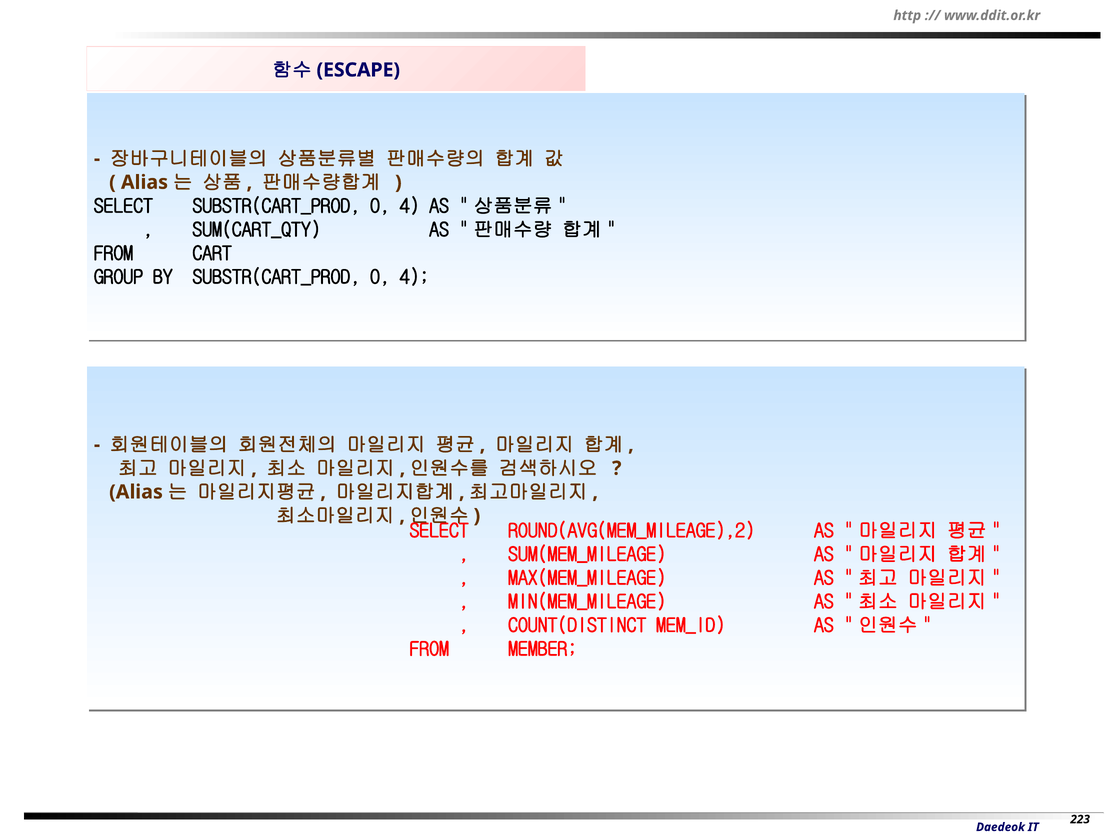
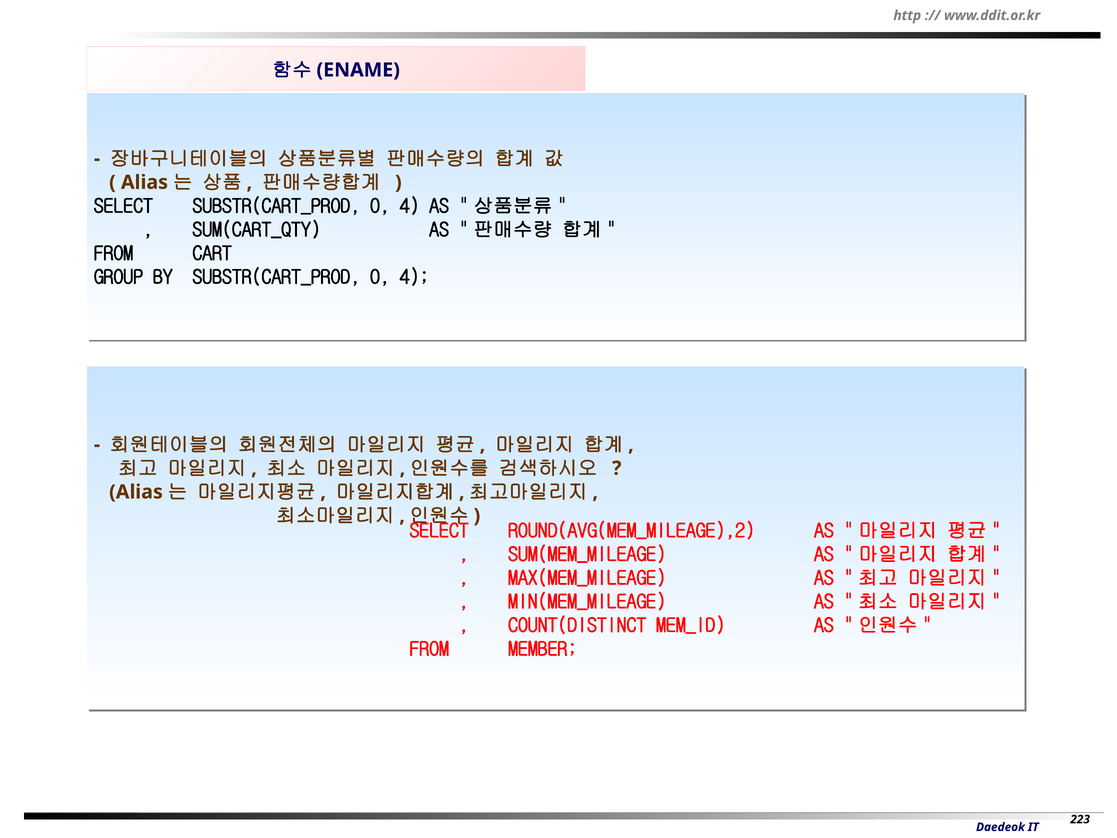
ESCAPE: ESCAPE -> ENAME (358, 70)
